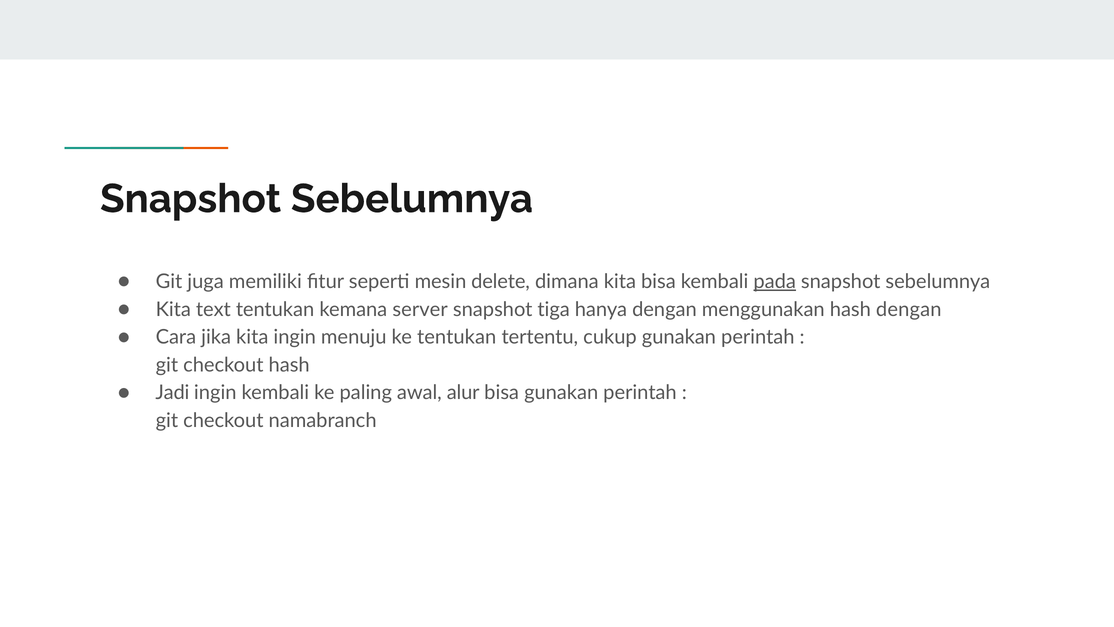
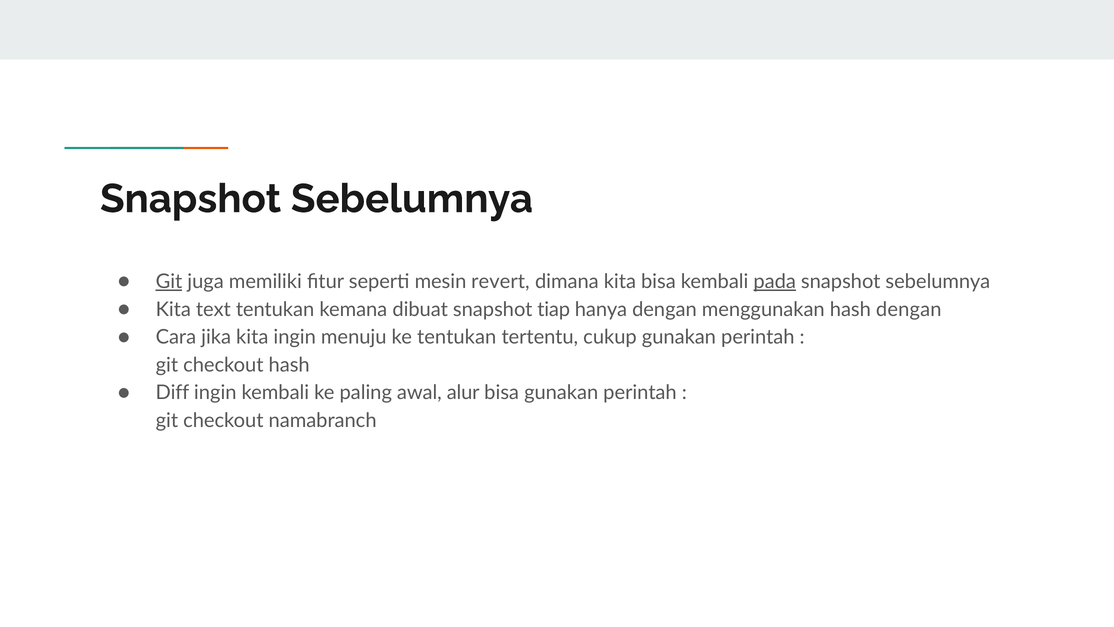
Git underline: none -> present (169, 282)
delete: delete -> revert (500, 282)
server: server -> dibuat (420, 309)
tiga: tiga -> tiap (554, 309)
Jadi: Jadi -> Diff (172, 393)
